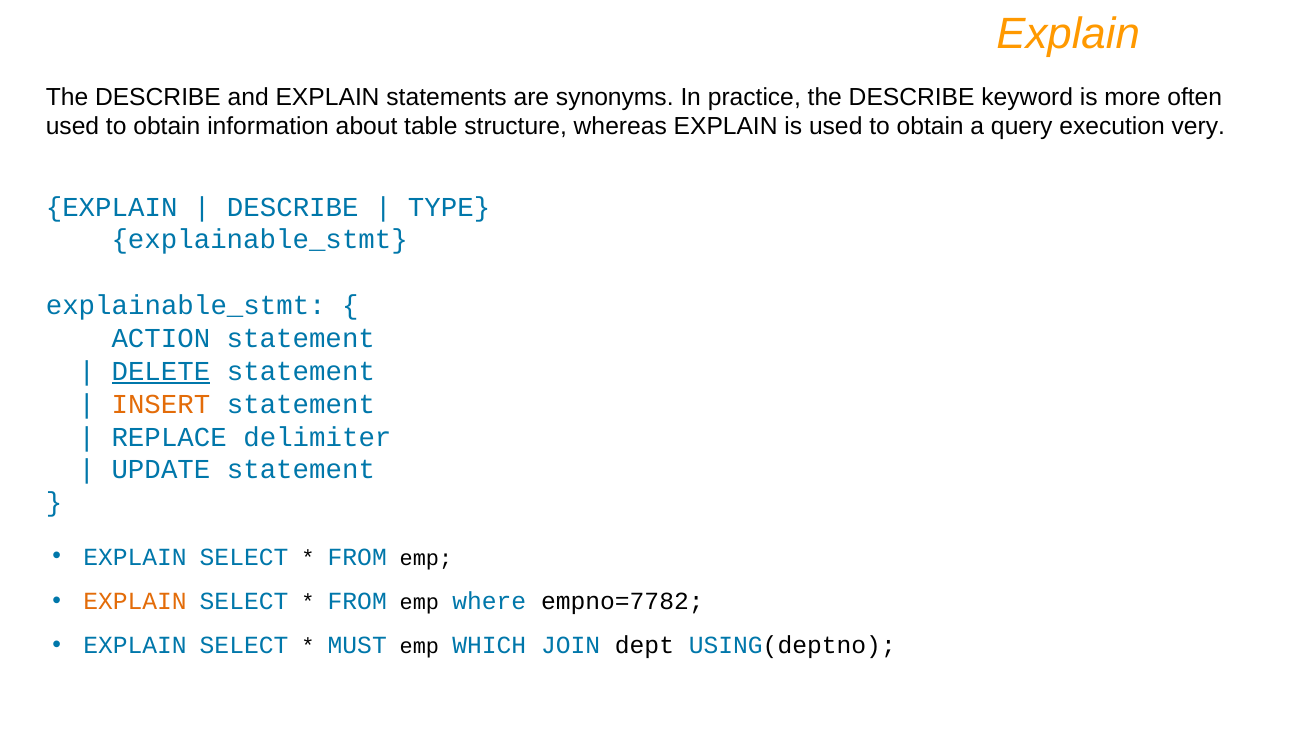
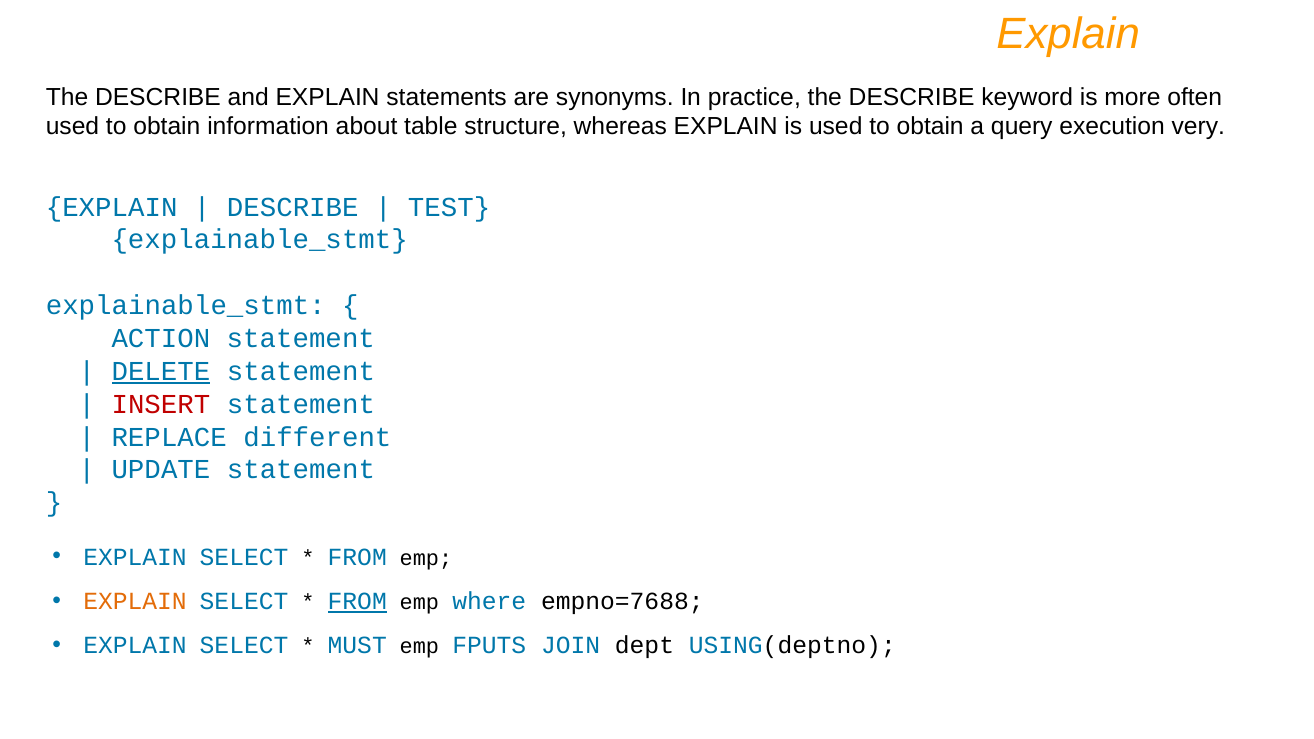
TYPE: TYPE -> TEST (449, 207)
INSERT colour: orange -> red (161, 404)
delimiter: delimiter -> different (317, 437)
FROM underline: none -> present (357, 601)
empno=7782: empno=7782 -> empno=7688 (622, 601)
WHICH: WHICH -> FPUTS (489, 646)
